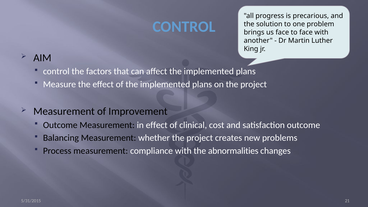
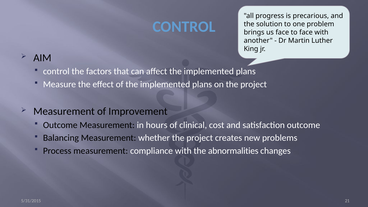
in effect: effect -> hours (157, 125)
